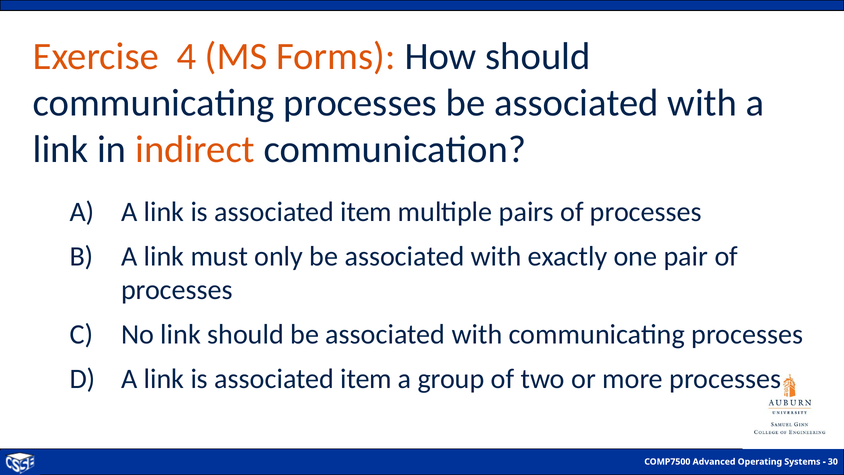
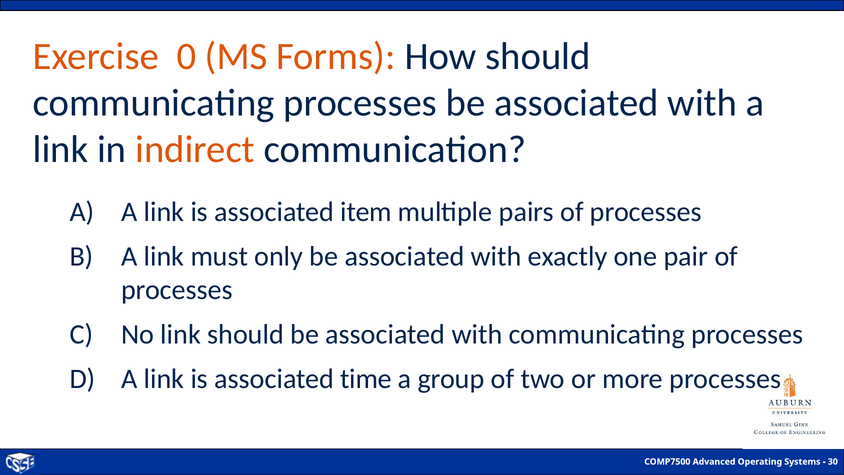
4: 4 -> 0 (186, 57)
item: item -> time (366, 379)
